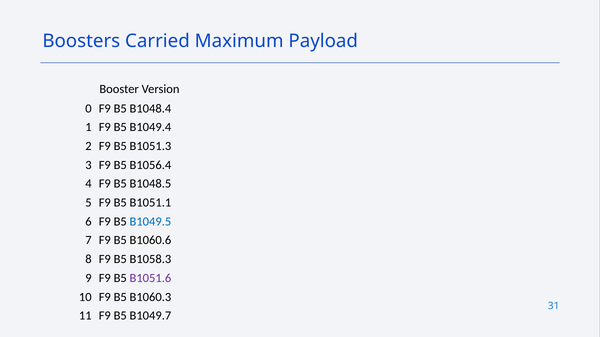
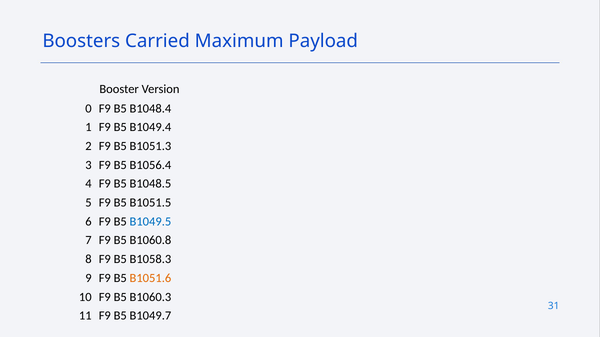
B1051.1: B1051.1 -> B1051.5 (150, 203)
B1060.6: B1060.6 -> B1060.8 (150, 241)
B1051.6 colour: purple -> orange (150, 278)
